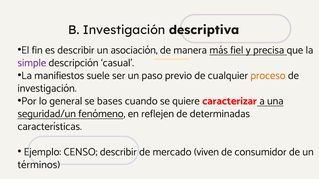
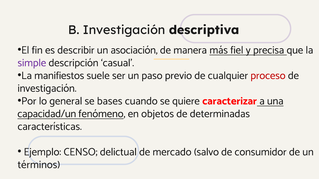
proceso colour: orange -> red (268, 76)
seguridad/un: seguridad/un -> capacidad/un (47, 114)
reflejen: reflejen -> objetos (158, 114)
CENSO describir: describir -> delictual (118, 152)
viven: viven -> salvo (206, 152)
